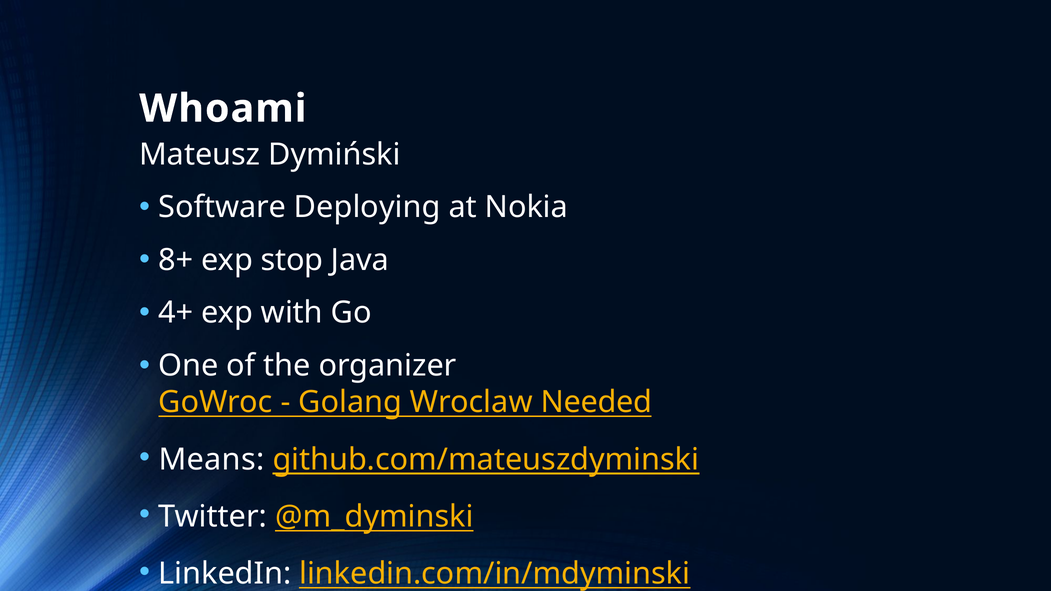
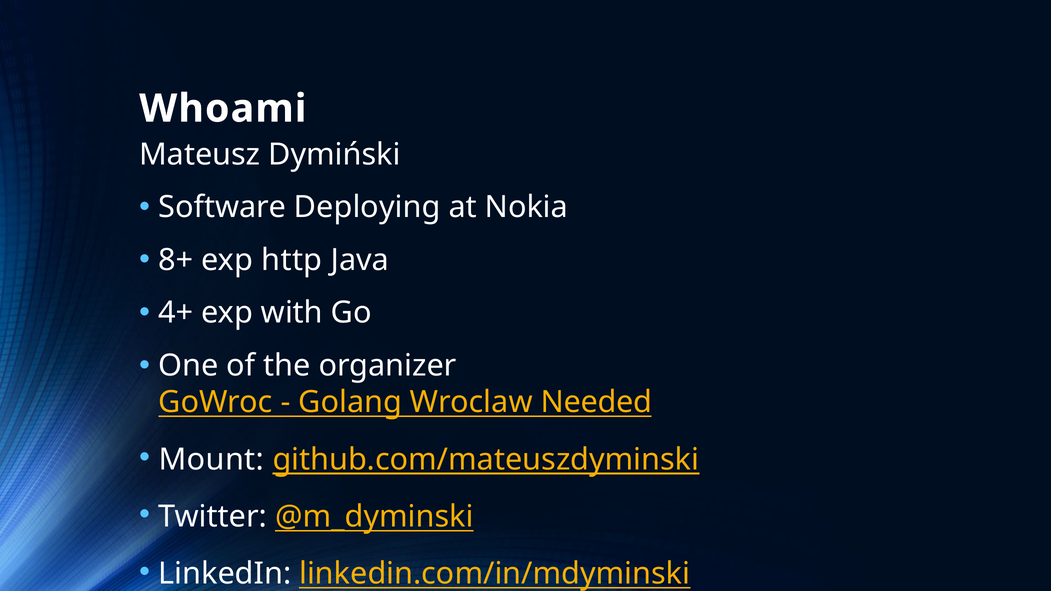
stop: stop -> http (292, 260)
Means: Means -> Mount (211, 460)
